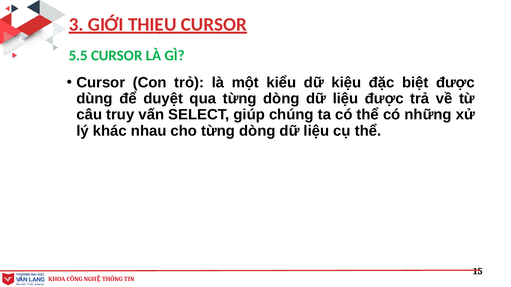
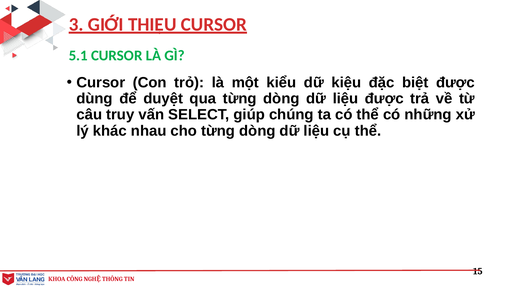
5.5: 5.5 -> 5.1 (78, 56)
